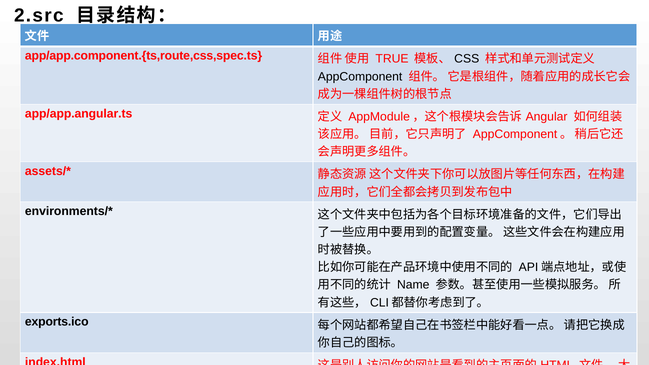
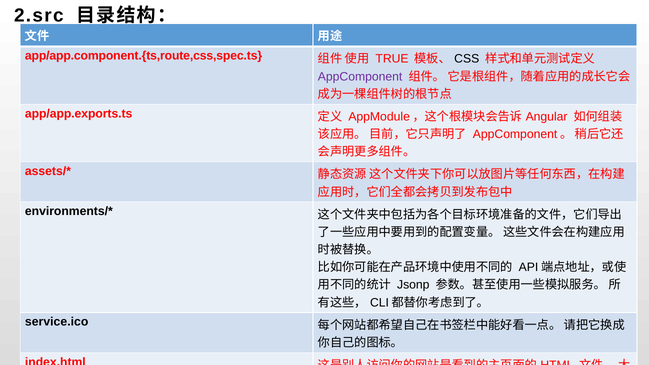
AppComponent colour: black -> purple (360, 77)
app/app.angular.ts: app/app.angular.ts -> app/app.exports.ts (79, 114)
Name: Name -> Jsonp (413, 285)
exports.ico: exports.ico -> service.ico (57, 322)
